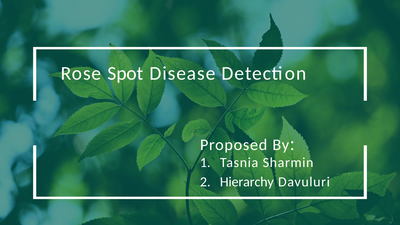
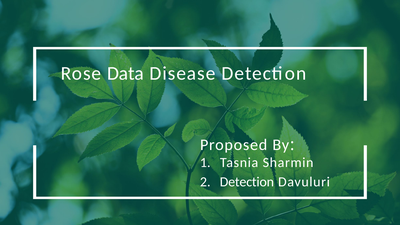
Spot: Spot -> Data (125, 73)
Hierarchy: Hierarchy -> Detection (247, 182)
